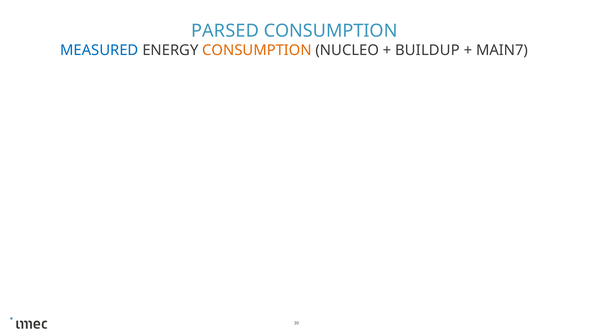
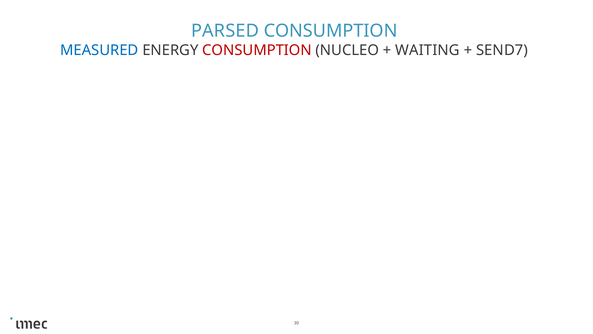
CONSUMPTION colour: orange -> red (257, 50)
BUILDUP: BUILDUP -> WAITING (427, 50)
MAIN7: MAIN7 -> SEND7 (502, 50)
